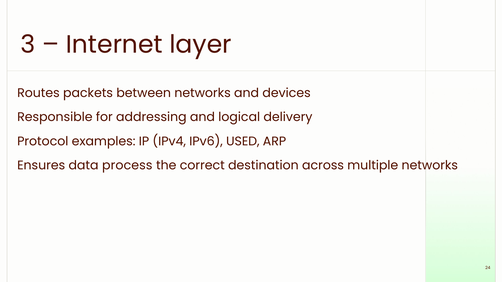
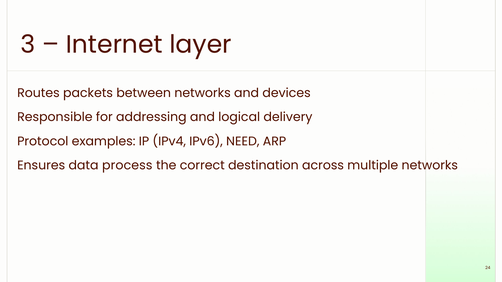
USED: USED -> NEED (243, 141)
